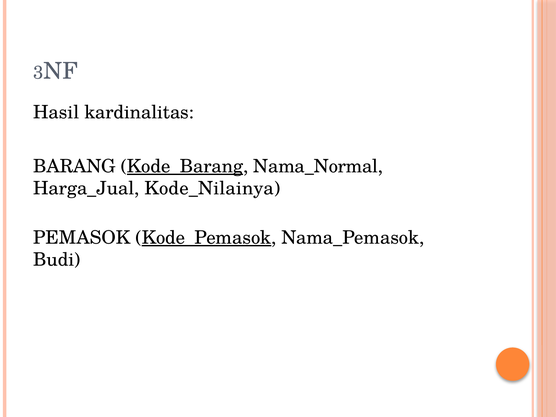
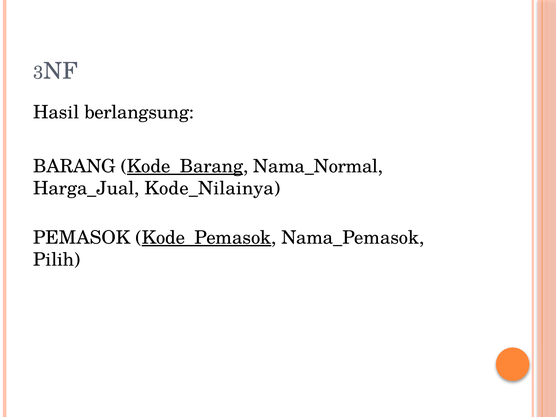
kardinalitas: kardinalitas -> berlangsung (139, 112)
Budi: Budi -> Pilih (57, 260)
